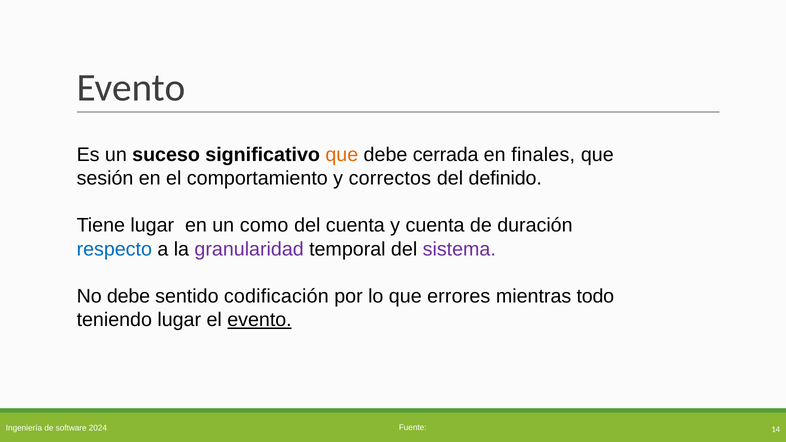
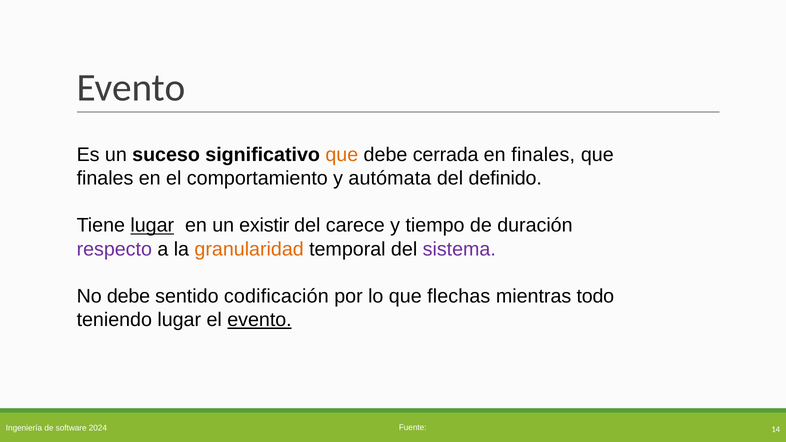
sesión: sesión -> finales (105, 178)
correctos: correctos -> autómata (390, 178)
lugar underline: none -> present (152, 226)
como: como -> existir (264, 226)
del cuenta: cuenta -> carece (355, 226)
y cuenta: cuenta -> tiempo (435, 226)
respecto colour: blue -> purple (114, 249)
granularidad colour: purple -> orange (249, 249)
errores: errores -> flechas (459, 296)
